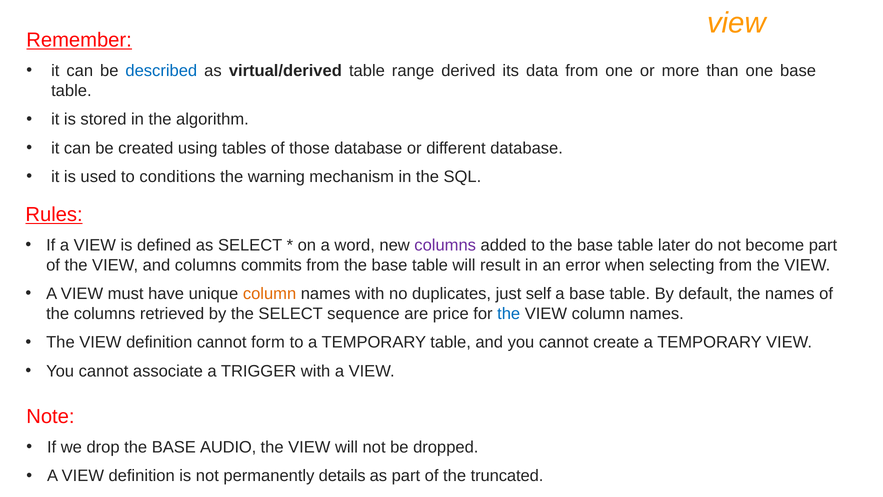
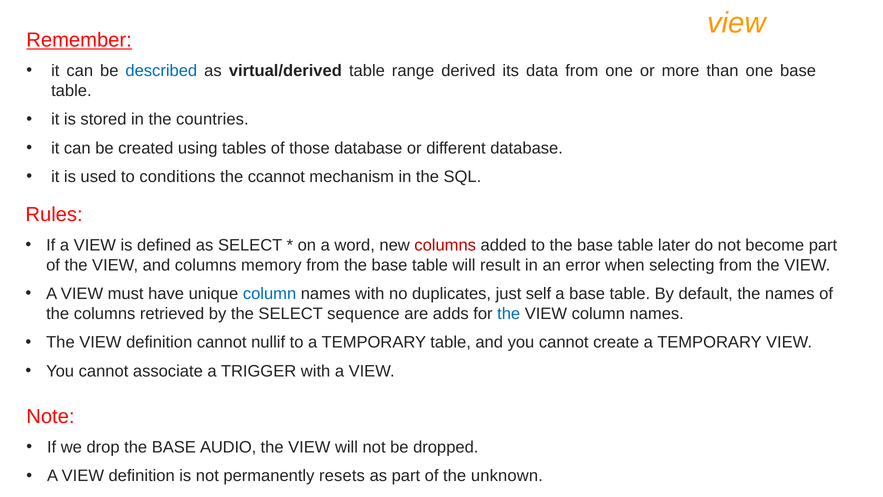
algorithm: algorithm -> countries (212, 119)
warning: warning -> ccannot (276, 177)
Rules underline: present -> none (54, 215)
columns colour: purple -> red (445, 245)
commits: commits -> memory (271, 265)
column colour: orange -> blue (270, 294)
price: price -> adds (451, 314)
form: form -> nullif (268, 342)
details: details -> resets (342, 476)
truncated: truncated -> unknown (507, 476)
